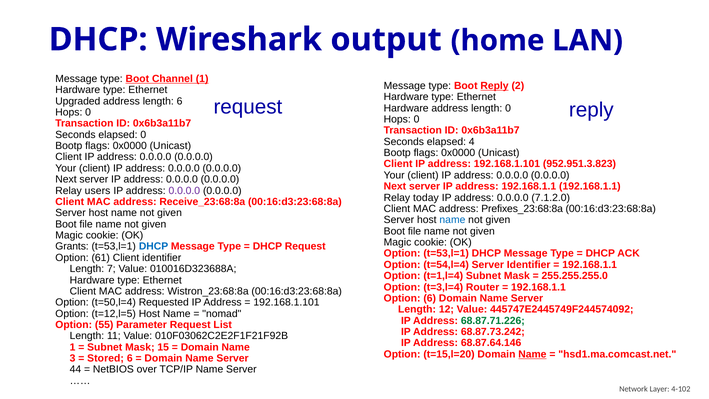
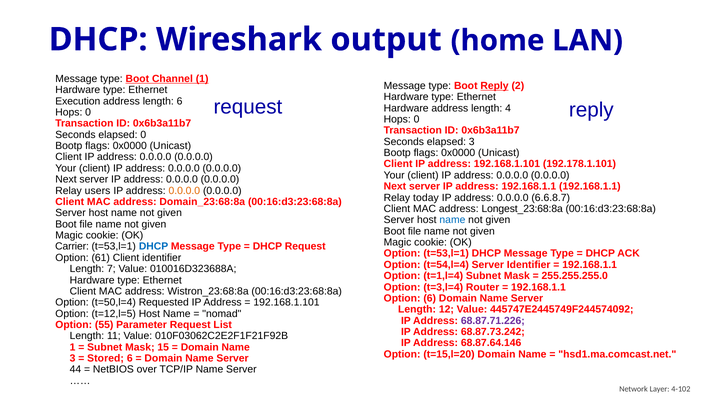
Upgraded: Upgraded -> Execution (78, 101)
length 0: 0 -> 4 (508, 108)
elapsed 4: 4 -> 3 (472, 142)
952.951.3.823: 952.951.3.823 -> 192.178.1.101 (579, 164)
0.0.0.0 colour: purple -> orange (184, 191)
7.1.2.0: 7.1.2.0 -> 6.6.8.7 (551, 198)
Receive_23:68:8a: Receive_23:68:8a -> Domain_23:68:8a (202, 202)
Prefixes_23:68:8a: Prefixes_23:68:8a -> Longest_23:68:8a (522, 209)
Grants: Grants -> Carrier (72, 246)
68.87.71.226 colour: green -> purple (493, 320)
Name underline: present -> none (532, 354)
